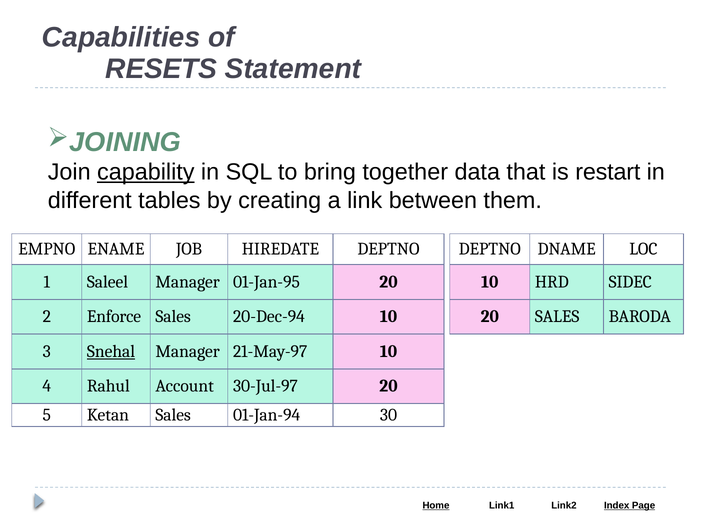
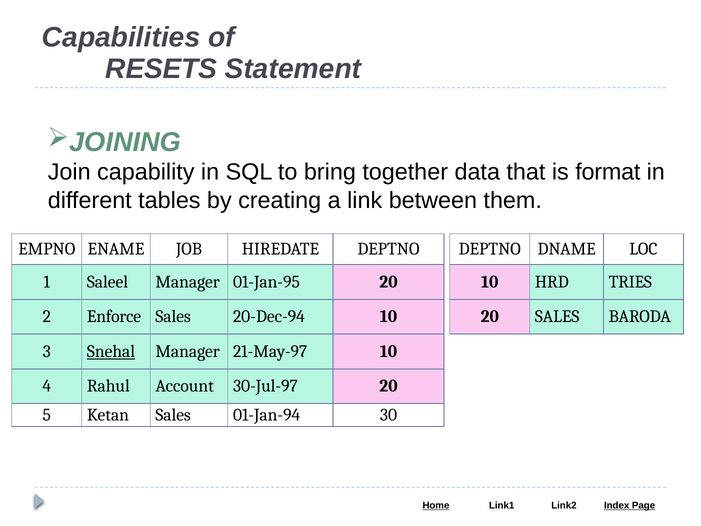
capability underline: present -> none (146, 172)
restart: restart -> format (608, 172)
SIDEC: SIDEC -> TRIES (630, 282)
